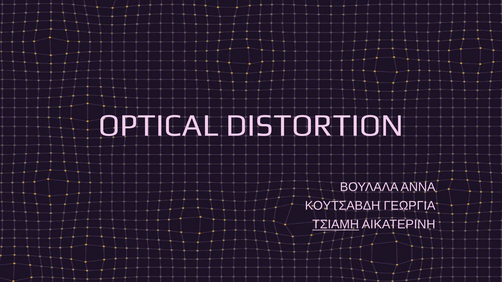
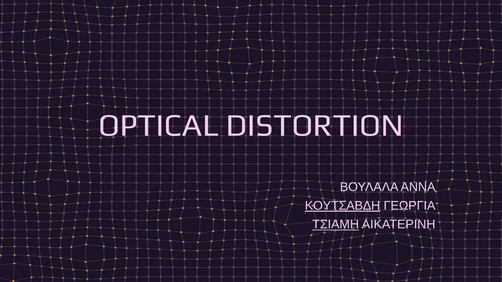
ΚΟΥΤΣΑΒΔΗ underline: none -> present (343, 206)
